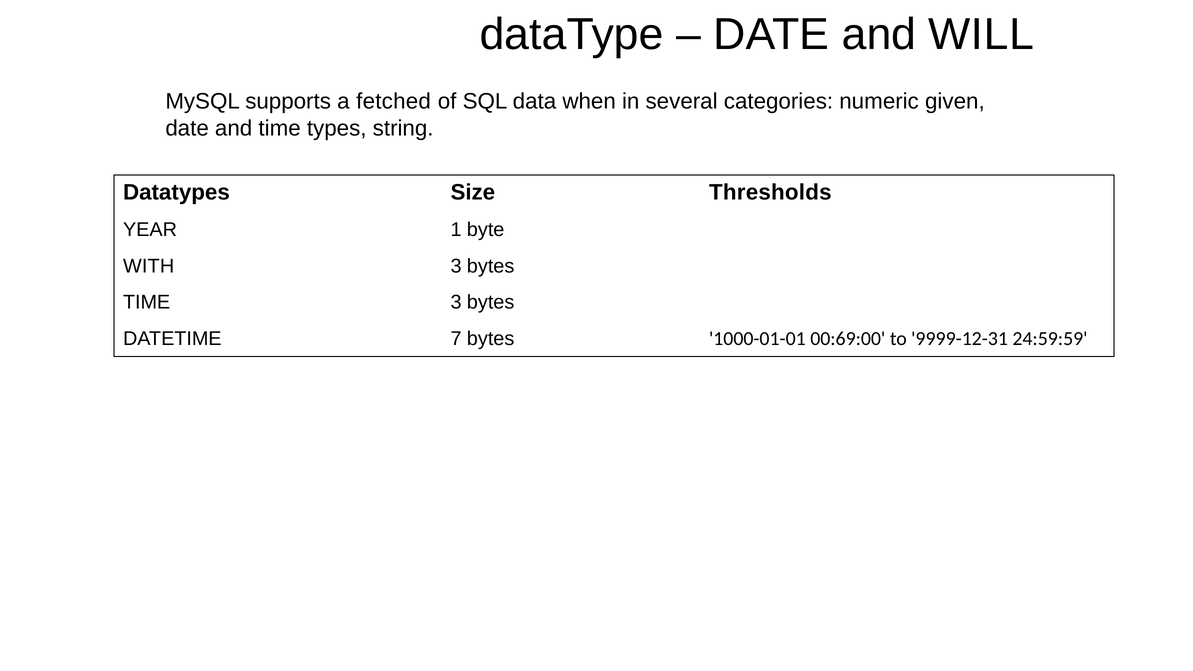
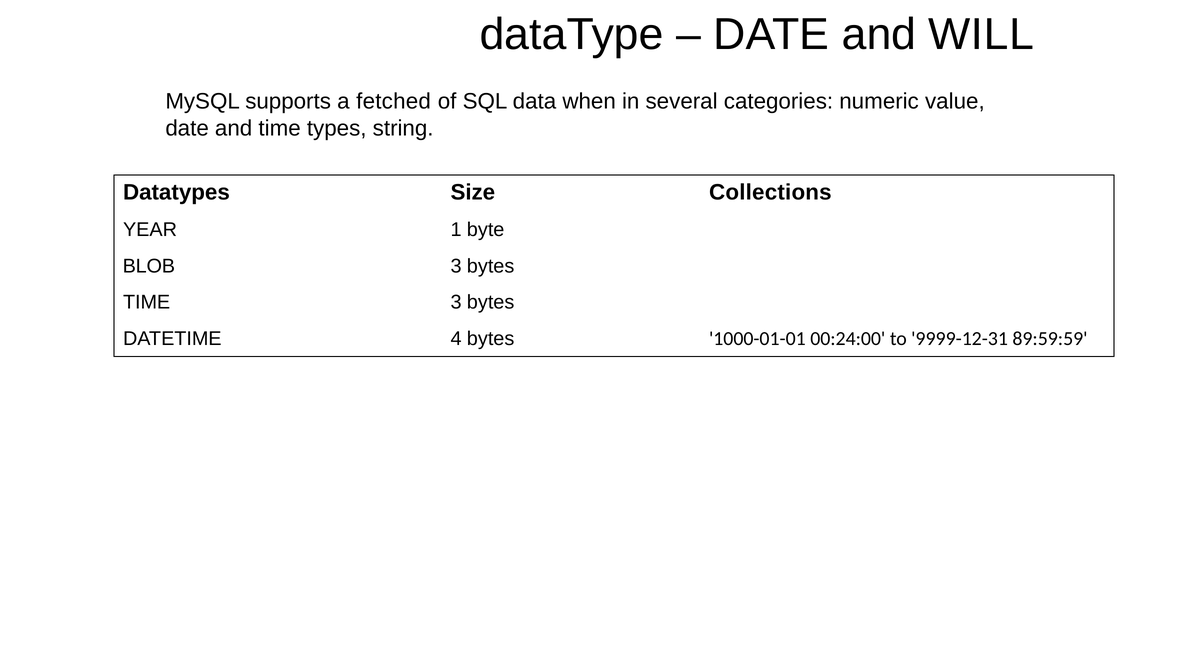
given: given -> value (955, 101)
Thresholds: Thresholds -> Collections (770, 192)
WITH: WITH -> BLOB (149, 266)
7: 7 -> 4 (456, 339)
00:69:00: 00:69:00 -> 00:24:00 (848, 339)
24:59:59: 24:59:59 -> 89:59:59 (1050, 339)
